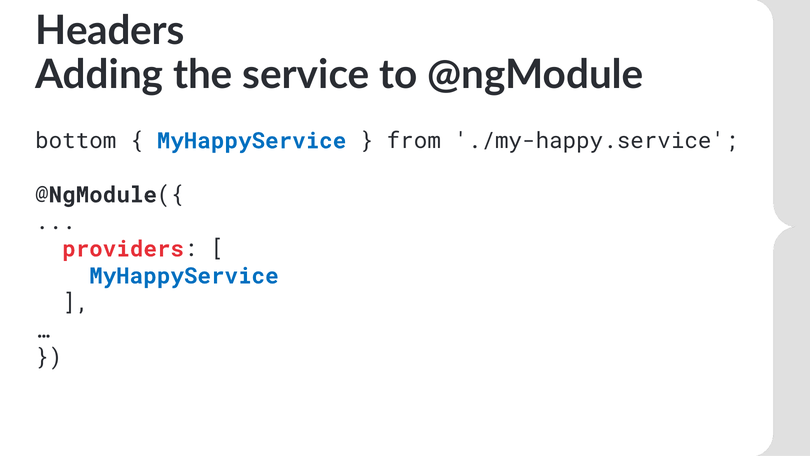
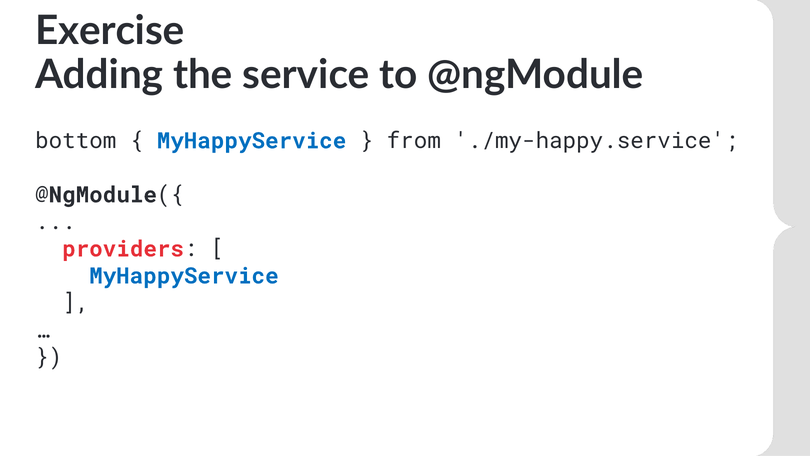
Headers: Headers -> Exercise (110, 31)
